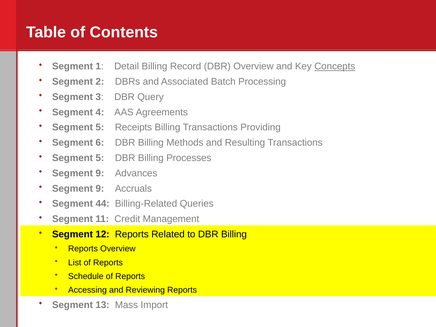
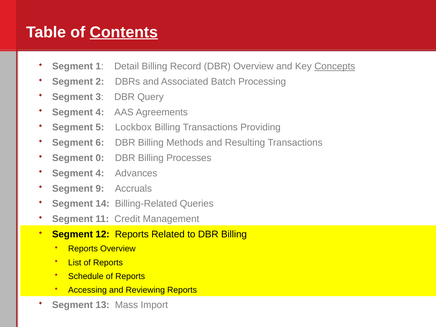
Contents underline: none -> present (124, 32)
Receipts: Receipts -> Lockbox (133, 127)
5: 5 -> 0 (100, 158)
9: 9 -> 4 (100, 173)
44: 44 -> 14 (103, 204)
